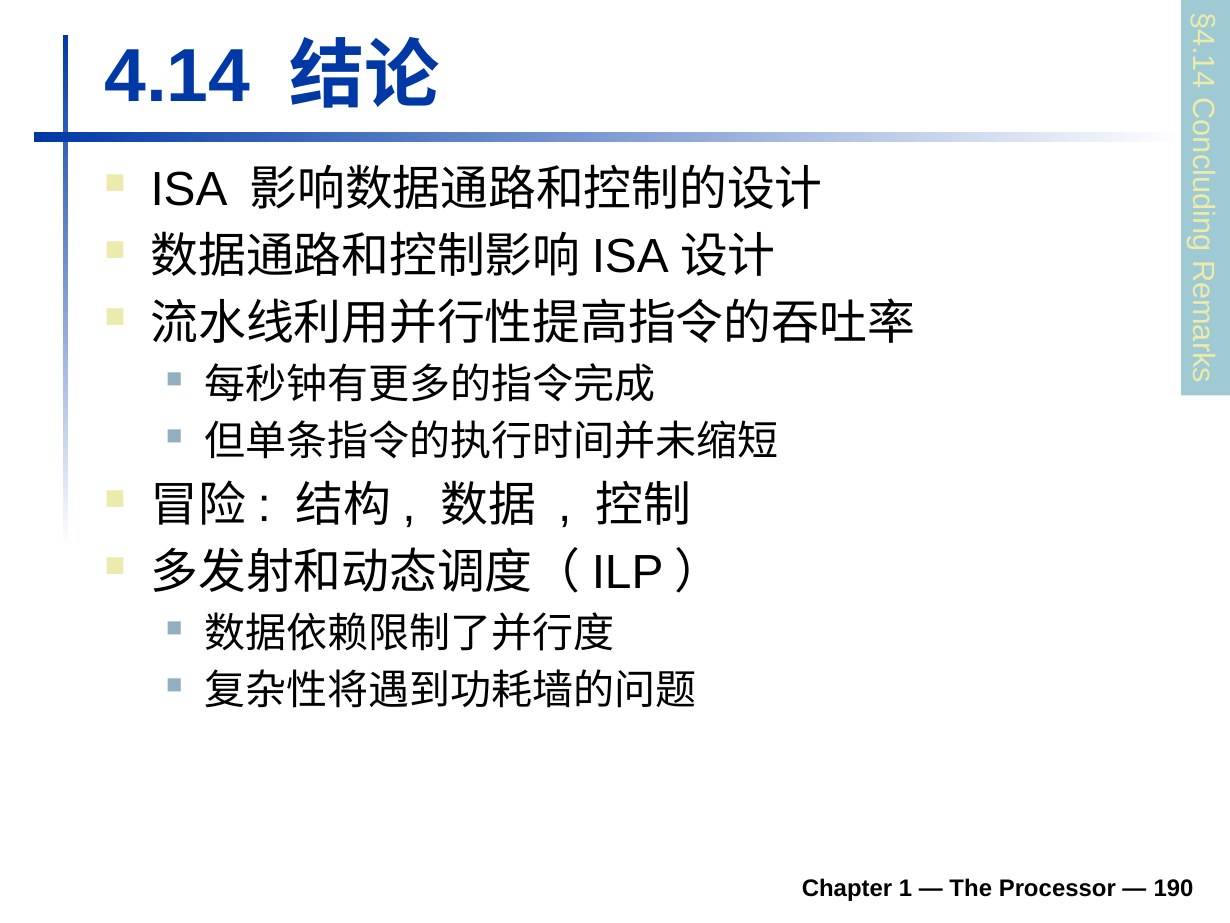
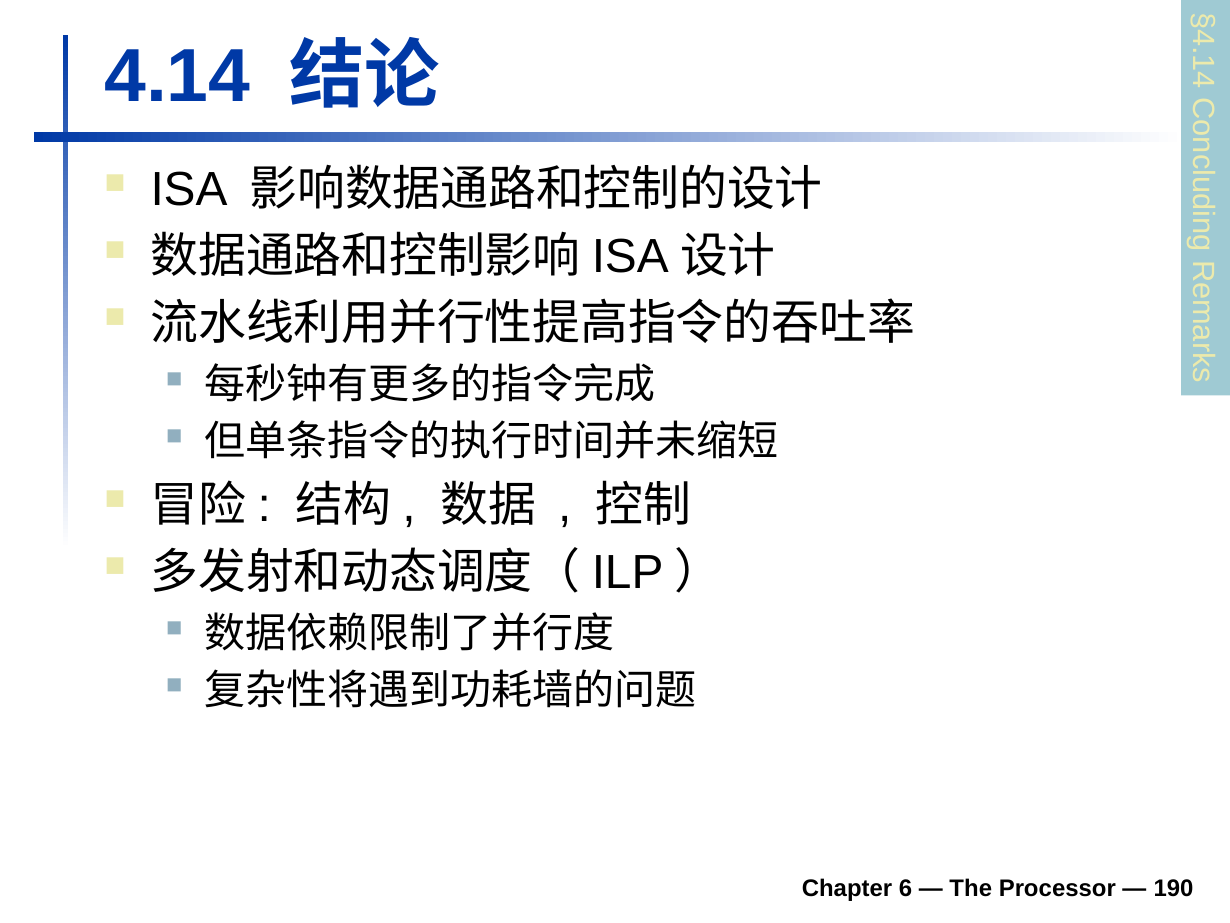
Chapter 1: 1 -> 6 (906, 888)
